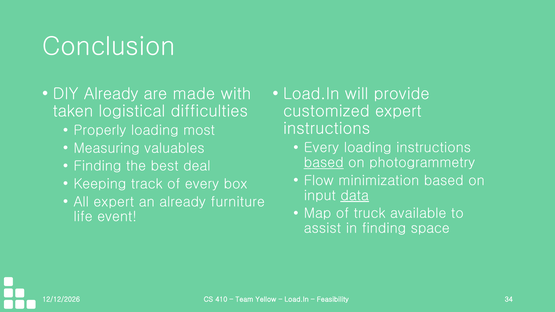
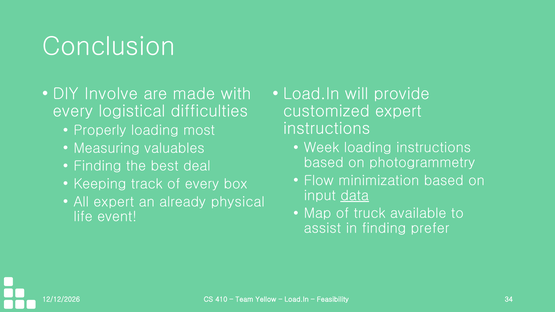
DIY Already: Already -> Involve (111, 94)
taken: taken -> every (73, 111)
Every: Every -> Week (322, 148)
based underline: present -> none (324, 163)
furniture: furniture -> physical (238, 202)
space: space -> prefer (430, 229)
